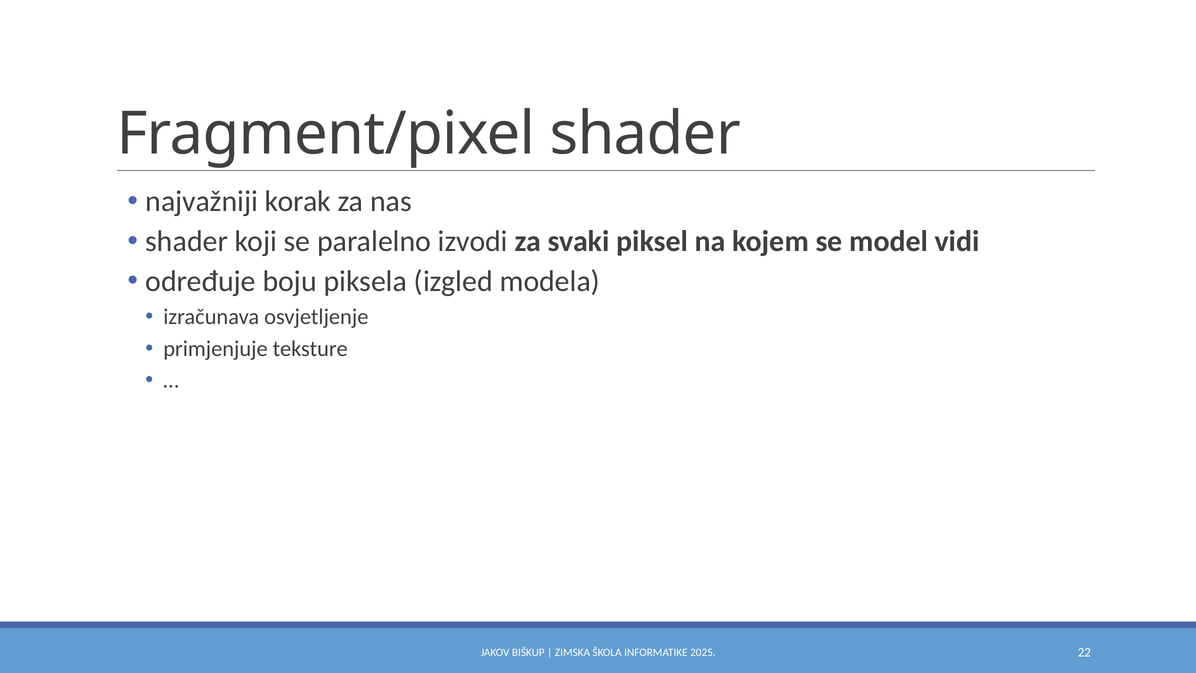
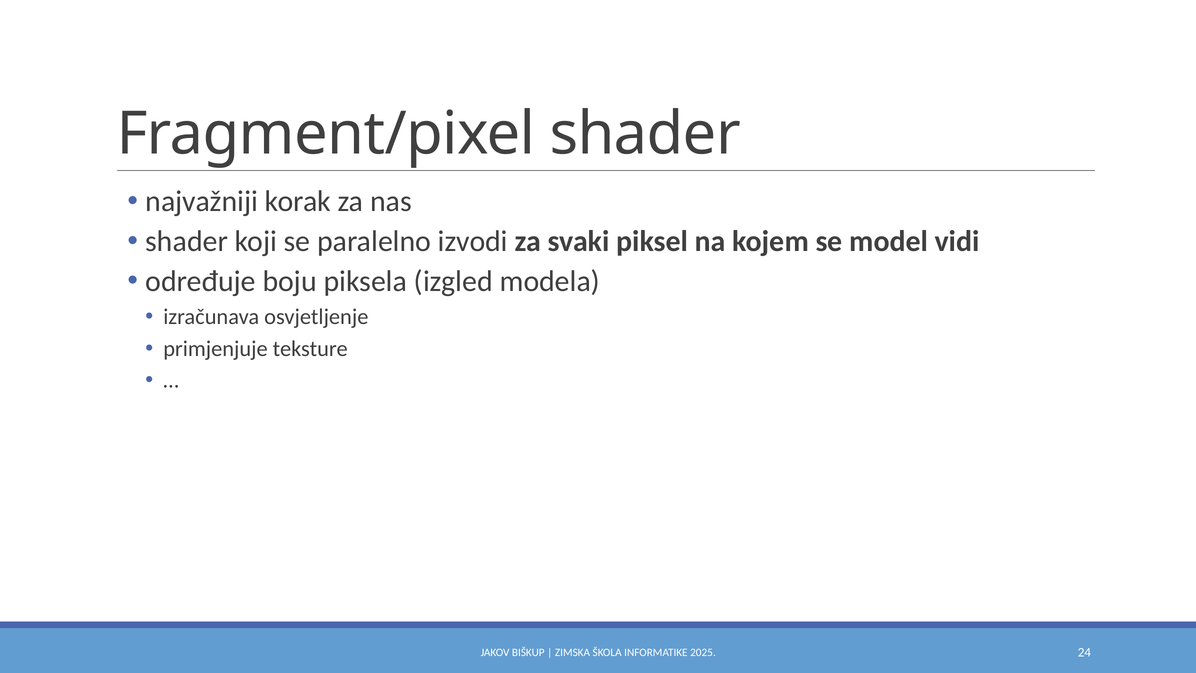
22: 22 -> 24 (1084, 652)
